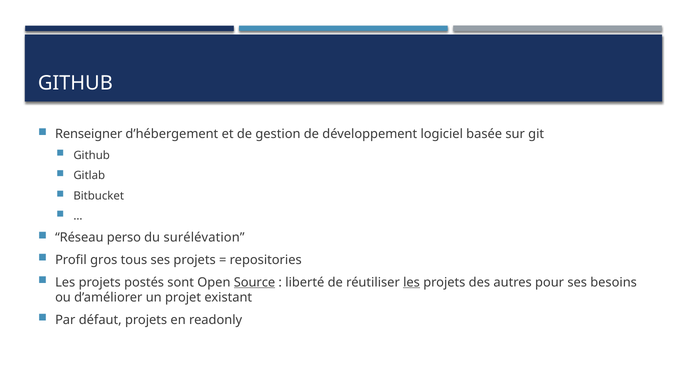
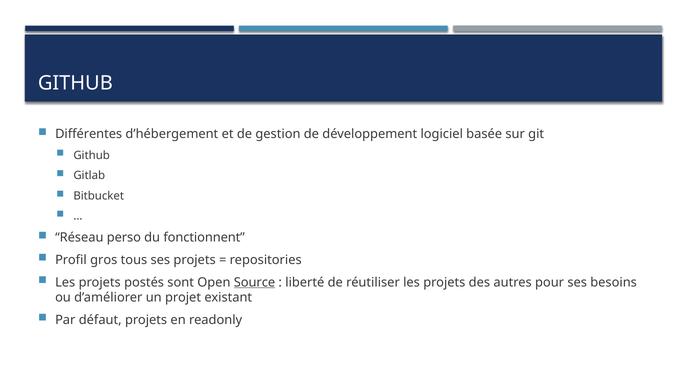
Renseigner: Renseigner -> Différentes (89, 134)
surélévation: surélévation -> fonctionnent (204, 238)
les underline: present -> none (412, 283)
